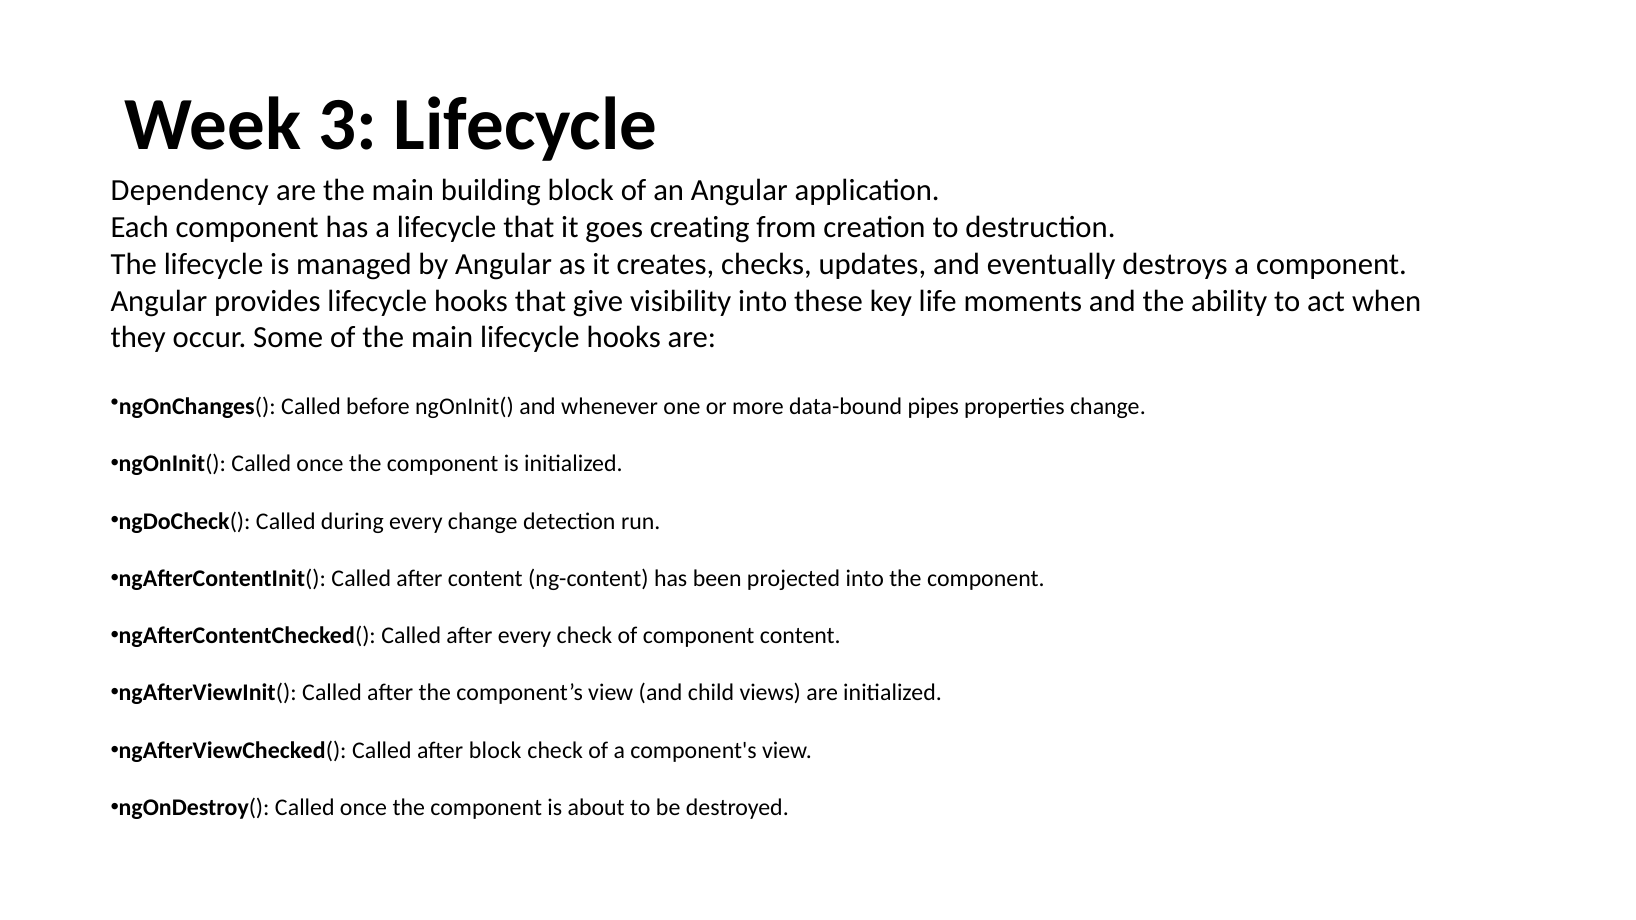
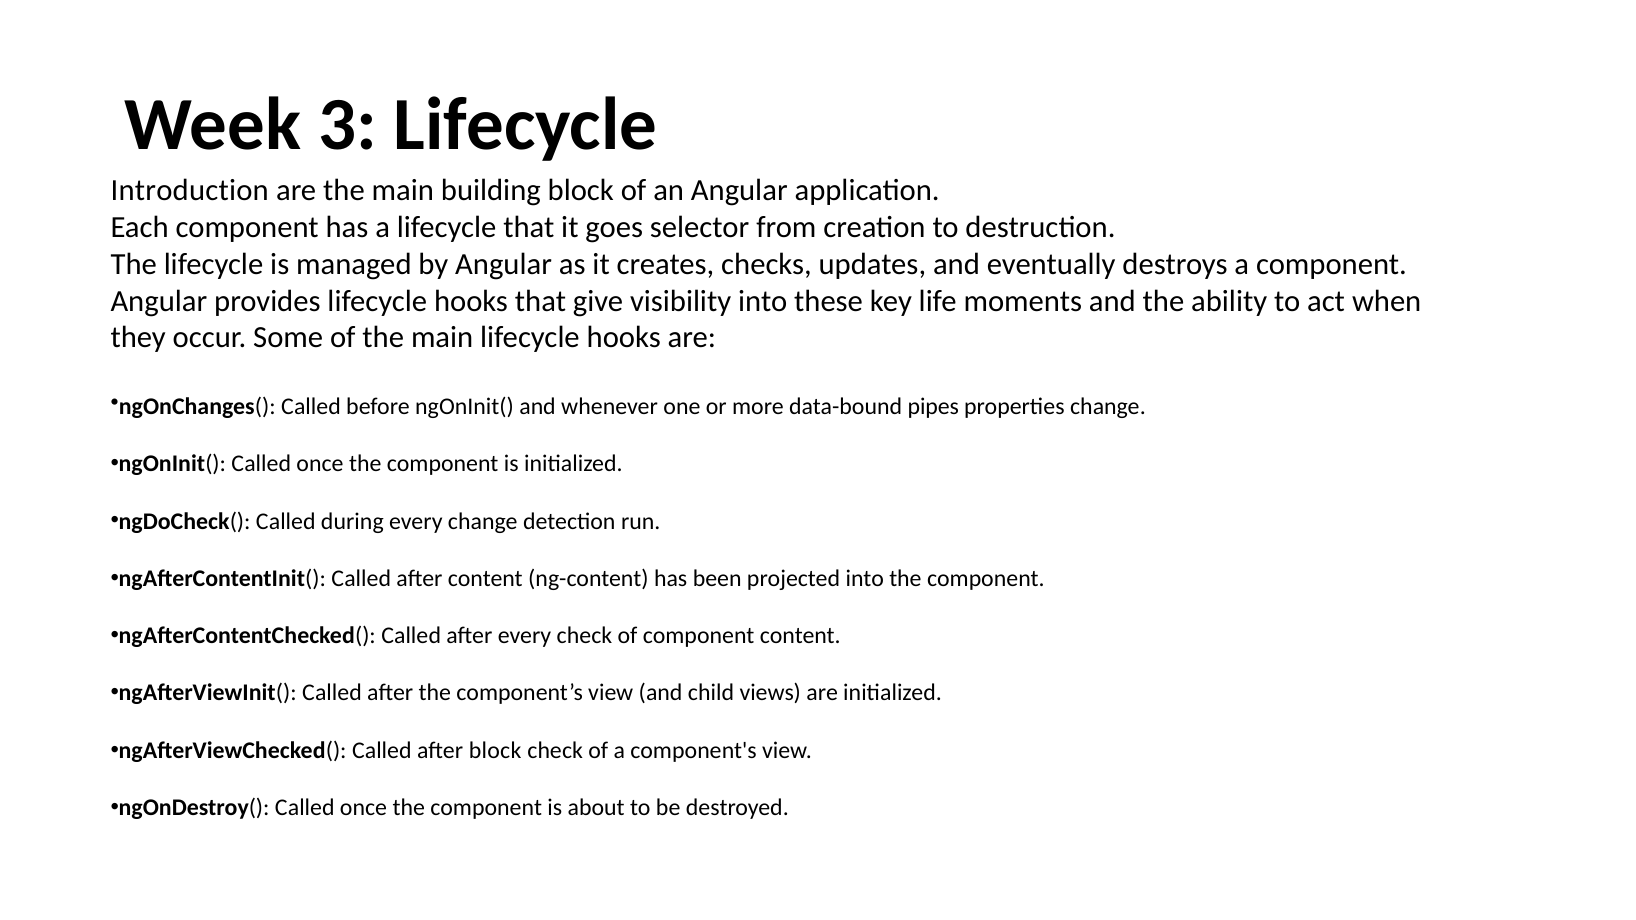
Dependency: Dependency -> Introduction (190, 191)
creating: creating -> selector (700, 227)
